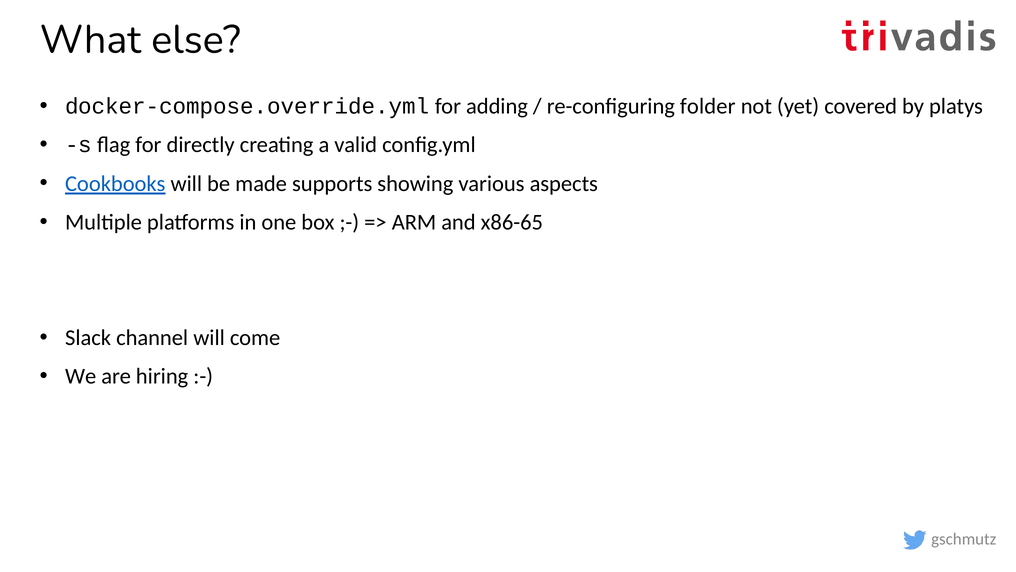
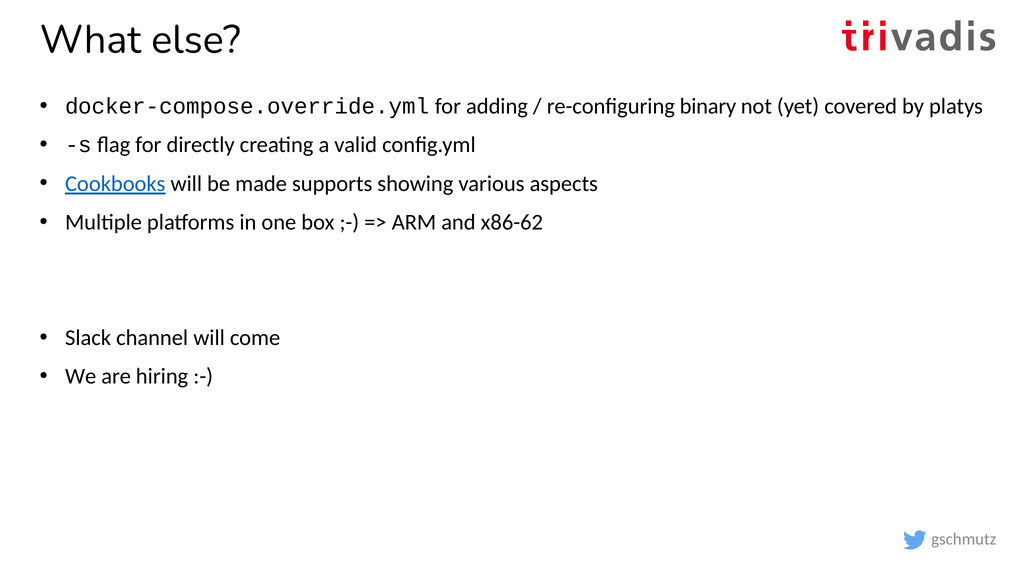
folder: folder -> binary (708, 106)
x86-65: x86-65 -> x86-62 (512, 222)
